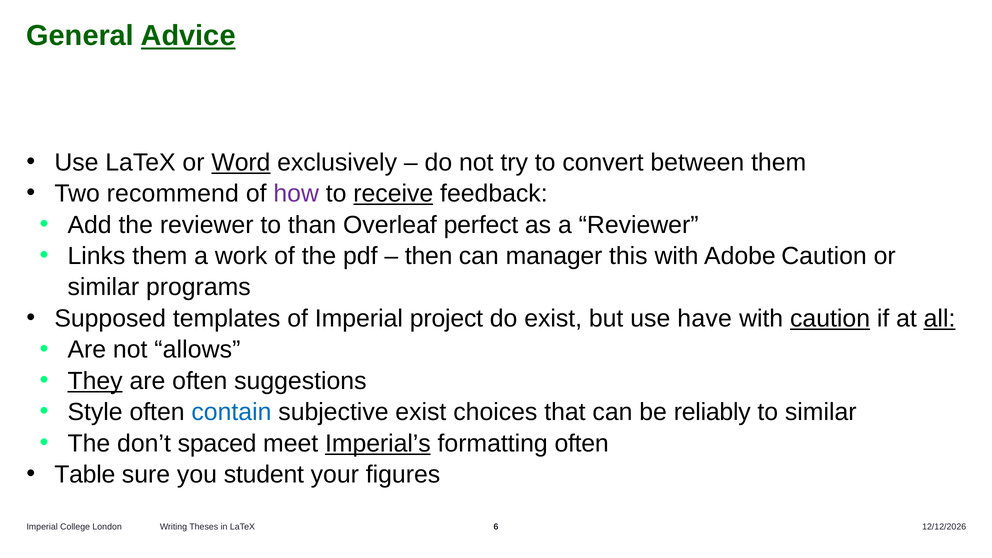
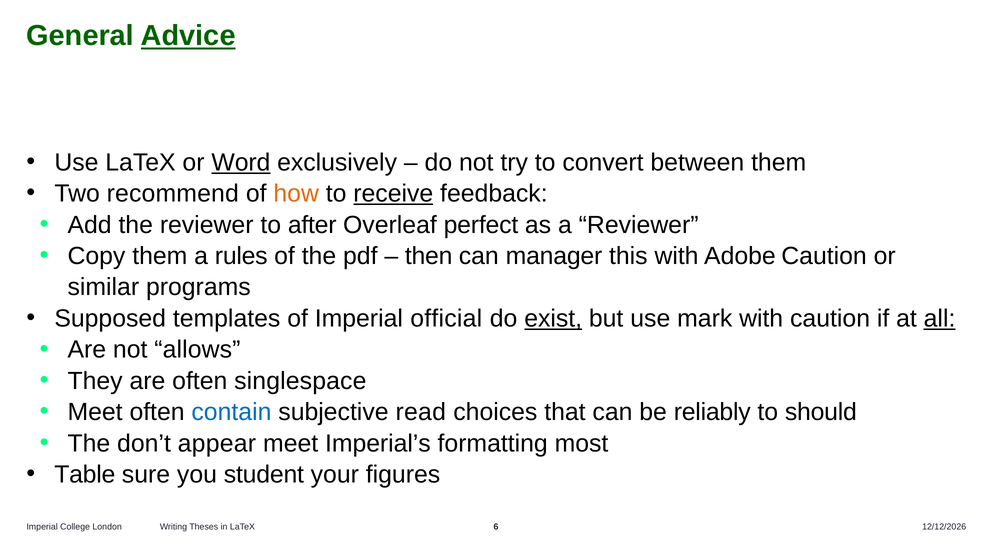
how colour: purple -> orange (296, 194)
than: than -> after (312, 225)
Links: Links -> Copy (96, 256)
work: work -> rules (241, 256)
project: project -> official (446, 318)
exist underline: none -> present (553, 318)
have: have -> mark (705, 318)
caution underline: present -> none (830, 318)
They underline: present -> none (95, 381)
suggestions: suggestions -> singlespace (300, 381)
Style: Style -> Meet (95, 412)
subjective exist: exist -> read (421, 412)
to similar: similar -> should (821, 412)
spaced: spaced -> appear (217, 443)
Imperial’s underline: present -> none (378, 443)
formatting often: often -> most (582, 443)
